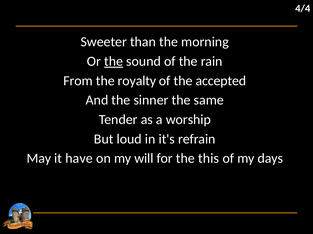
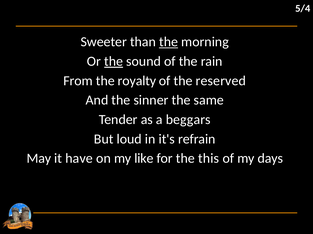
4/4: 4/4 -> 5/4 (303, 9)
the underline: none -> present (169, 42)
accepted: accepted -> reserved (221, 81)
worship: worship -> beggars (188, 120)
will: will -> like (144, 159)
